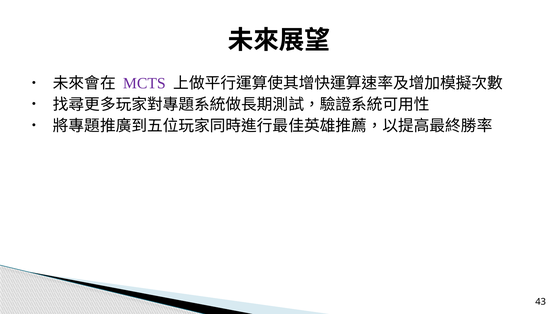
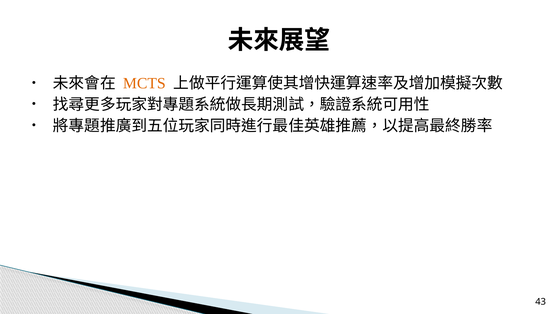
MCTS colour: purple -> orange (144, 83)
